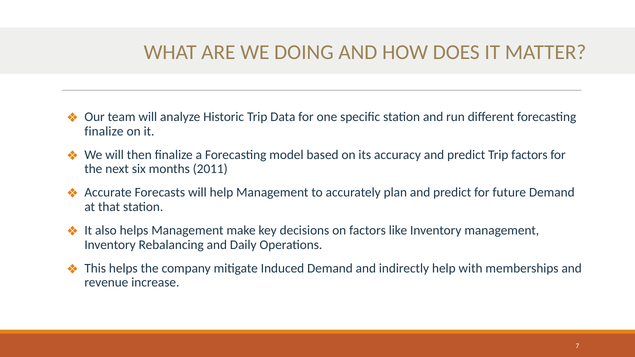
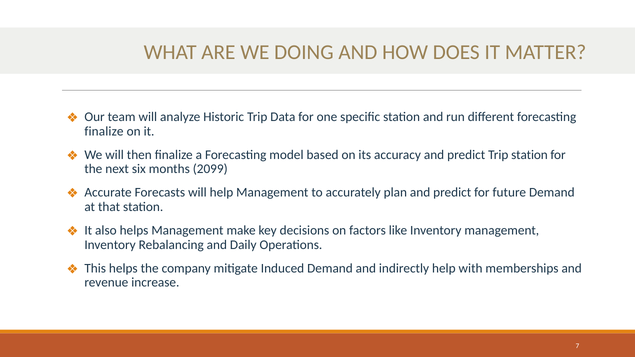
Trip factors: factors -> station (529, 155)
2011: 2011 -> 2099 (210, 169)
